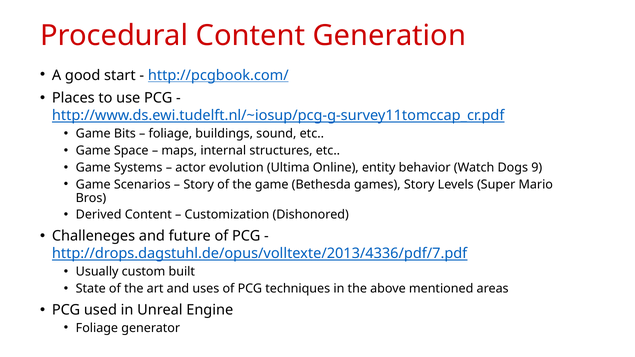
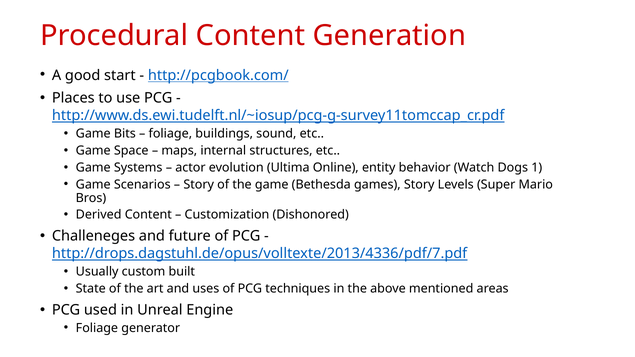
9: 9 -> 1 (537, 168)
